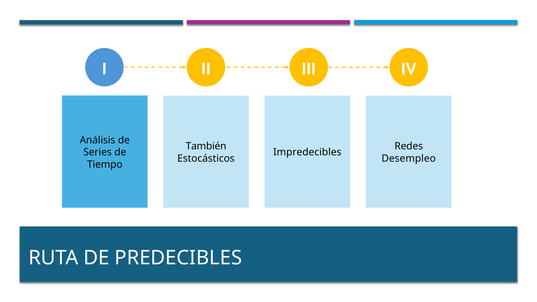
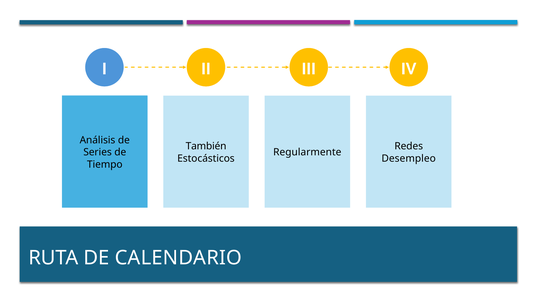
Impredecibles: Impredecibles -> Regularmente (307, 152)
PREDECIBLES: PREDECIBLES -> CALENDARIO (178, 258)
